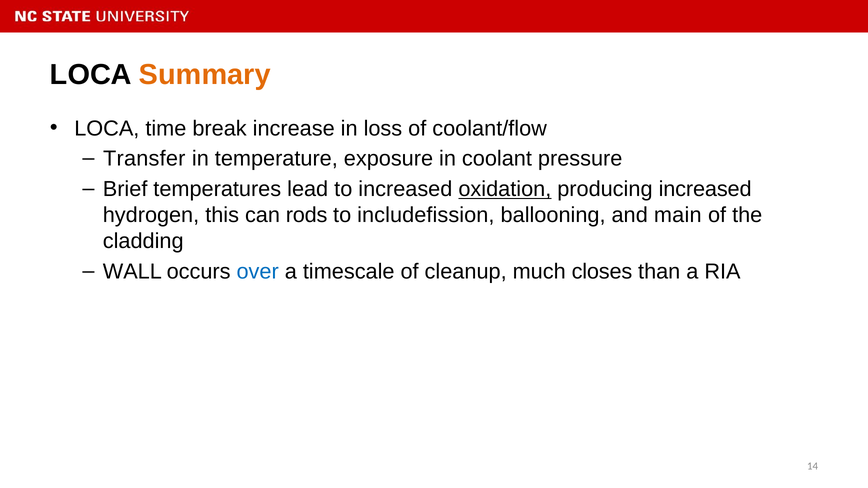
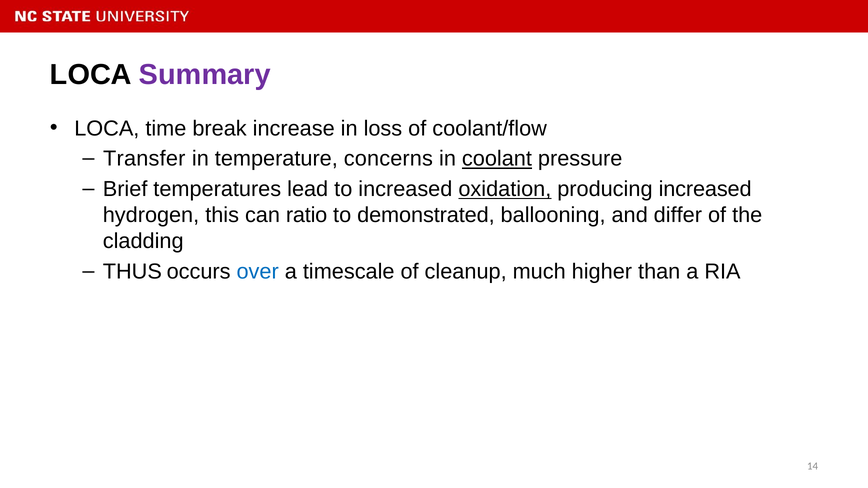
Summary colour: orange -> purple (205, 75)
exposure: exposure -> concerns (388, 159)
coolant underline: none -> present (497, 159)
rods: rods -> ratio (307, 215)
includefission: includefission -> demonstrated (426, 215)
main: main -> differ (678, 215)
WALL: WALL -> THUS (132, 272)
closes: closes -> higher (602, 272)
